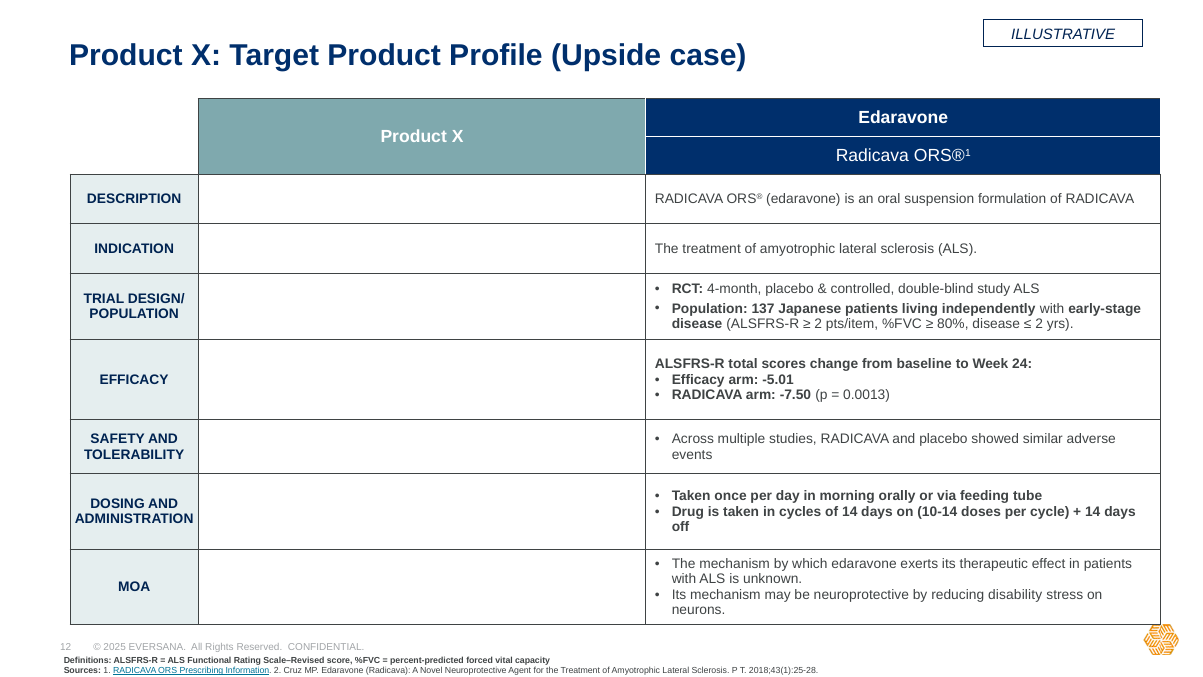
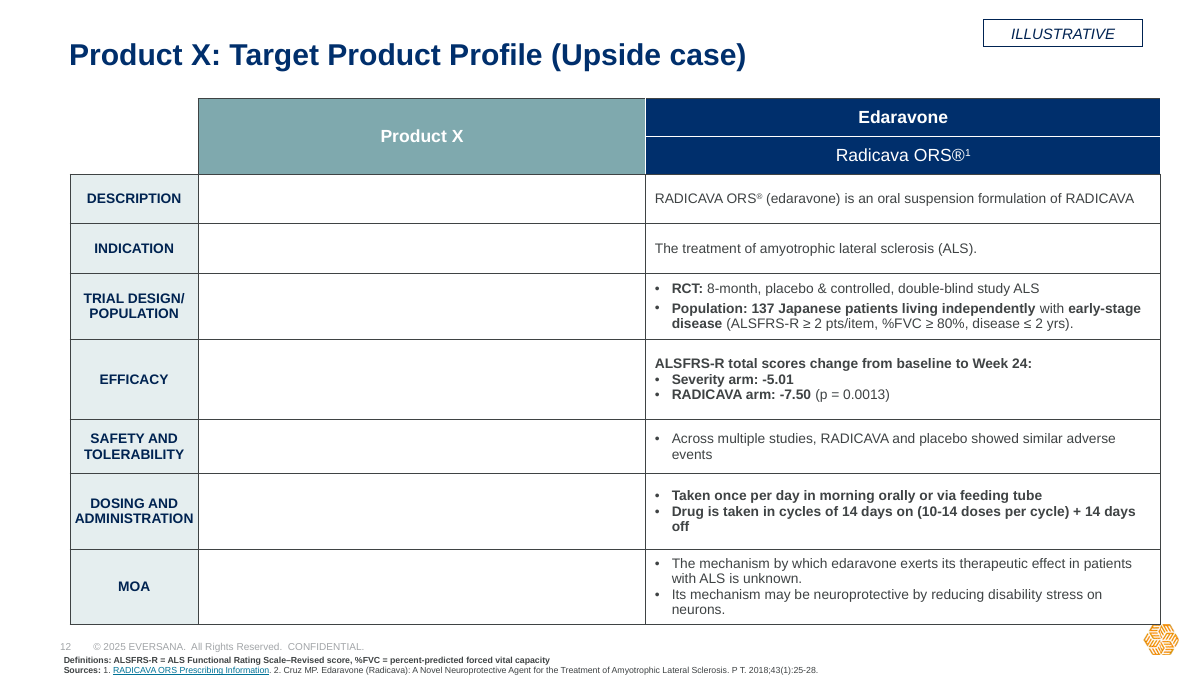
4-month: 4-month -> 8-month (734, 289)
Efficacy: Efficacy -> Severity (698, 380)
